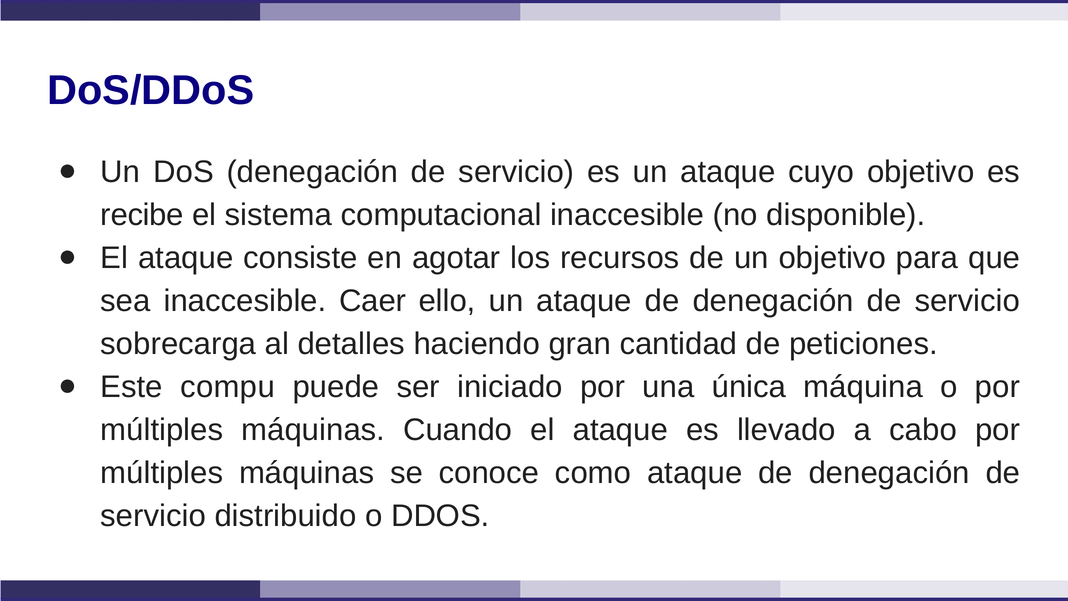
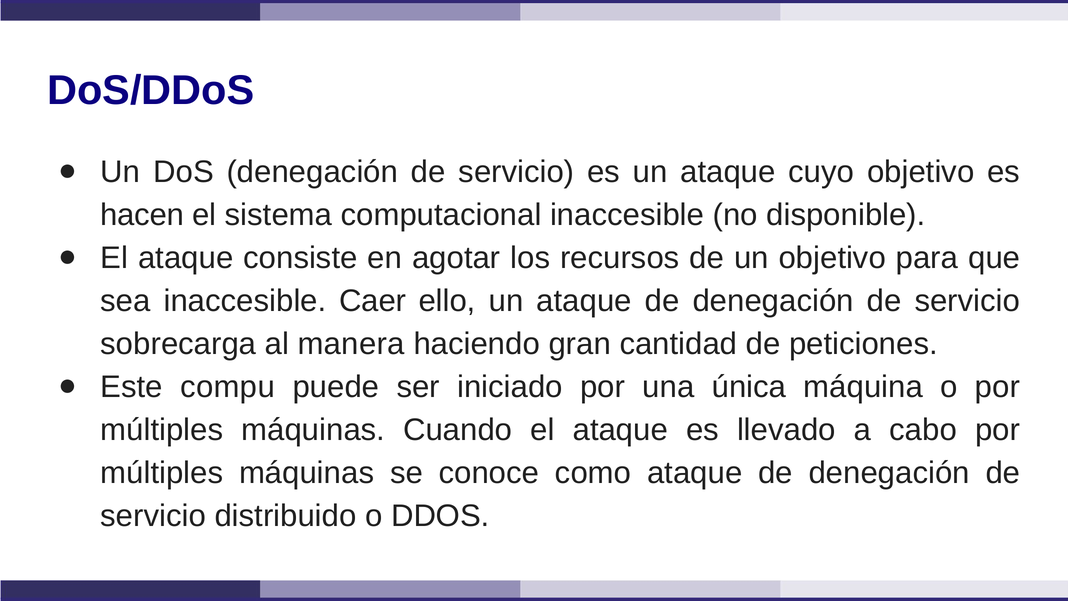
recibe: recibe -> hacen (142, 215)
detalles: detalles -> manera (351, 344)
